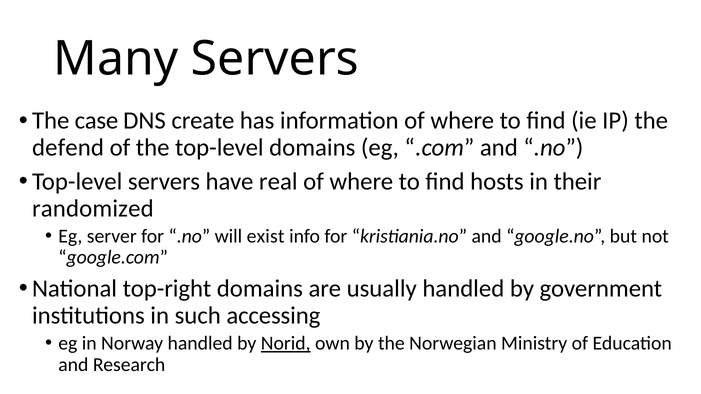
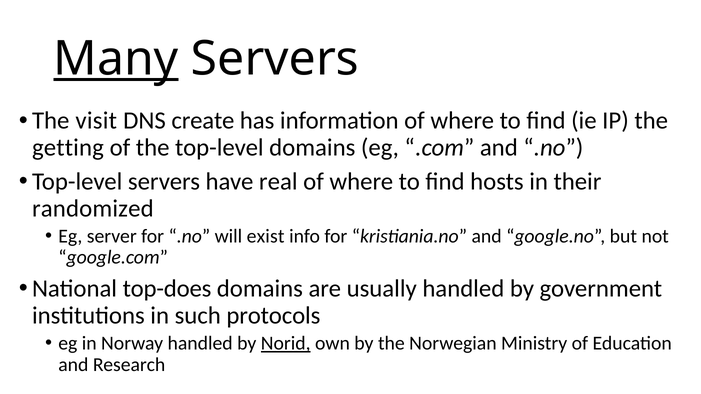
Many underline: none -> present (116, 59)
case: case -> visit (96, 121)
defend: defend -> getting (68, 148)
top-right: top-right -> top-does (167, 289)
accessing: accessing -> protocols (273, 316)
